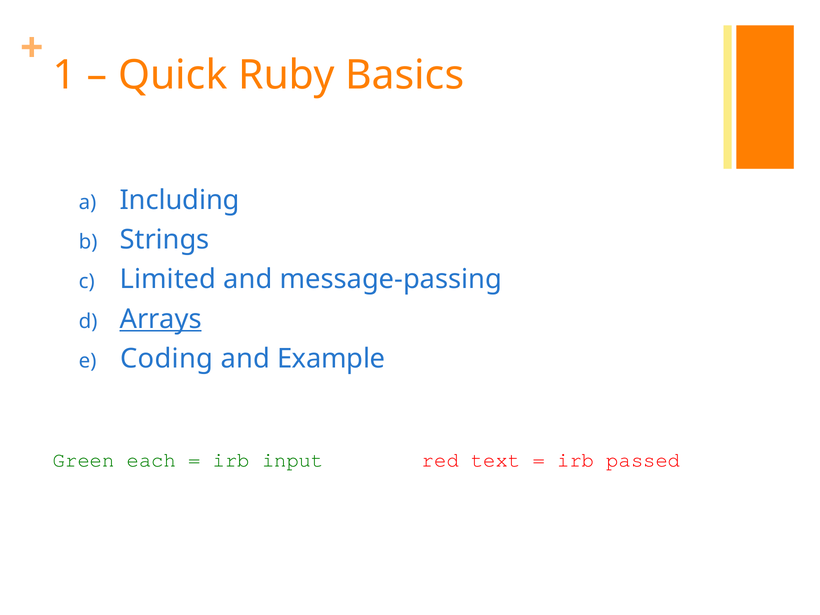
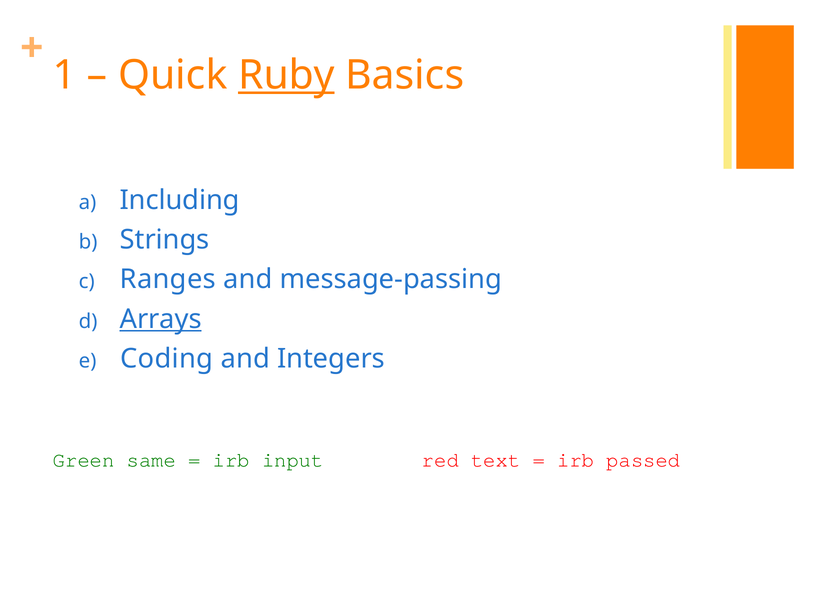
Ruby underline: none -> present (286, 75)
Limited: Limited -> Ranges (168, 279)
Example: Example -> Integers (331, 359)
each: each -> same (151, 460)
